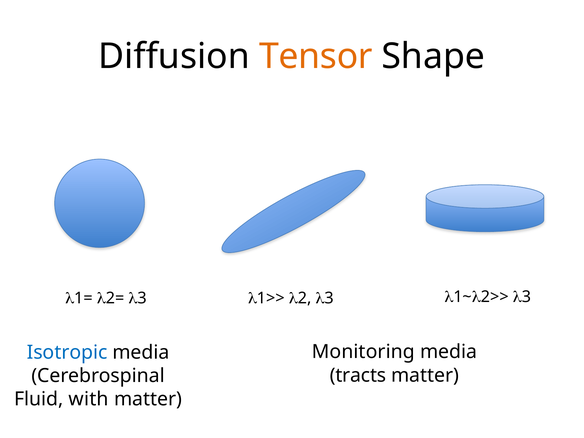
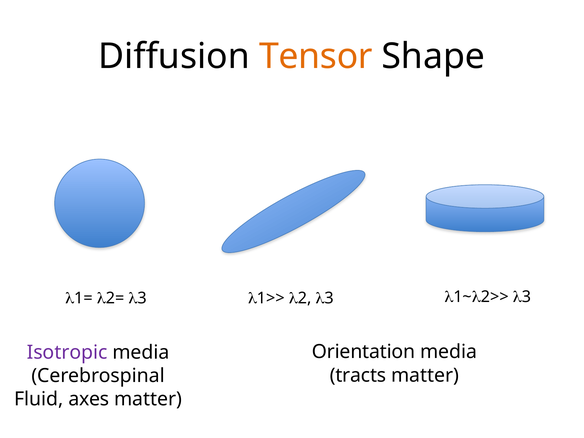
Monitoring: Monitoring -> Orientation (363, 352)
Isotropic colour: blue -> purple (67, 352)
with: with -> axes (89, 399)
